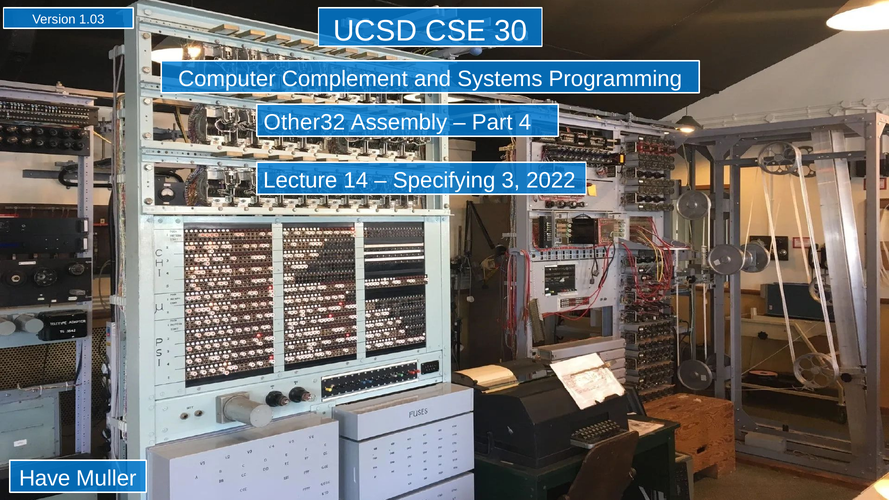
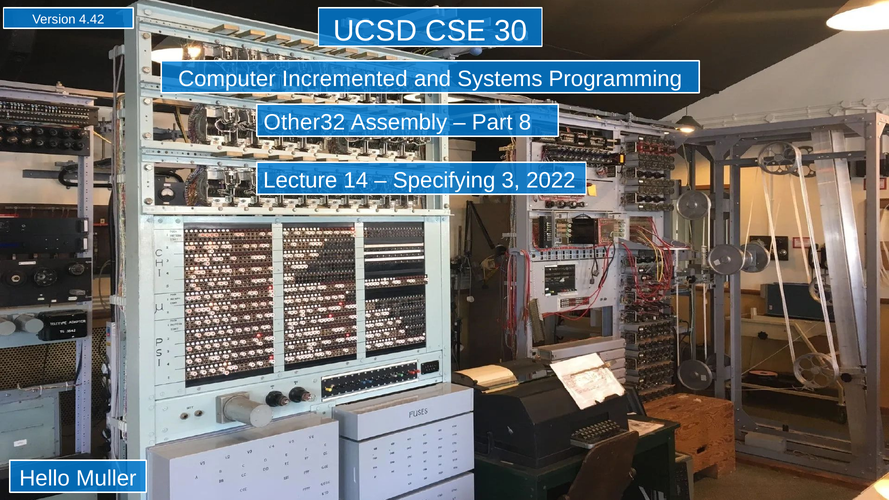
1.03: 1.03 -> 4.42 (92, 20)
Complement: Complement -> Incremented (345, 79)
4: 4 -> 8 (525, 122)
Have: Have -> Hello (45, 478)
